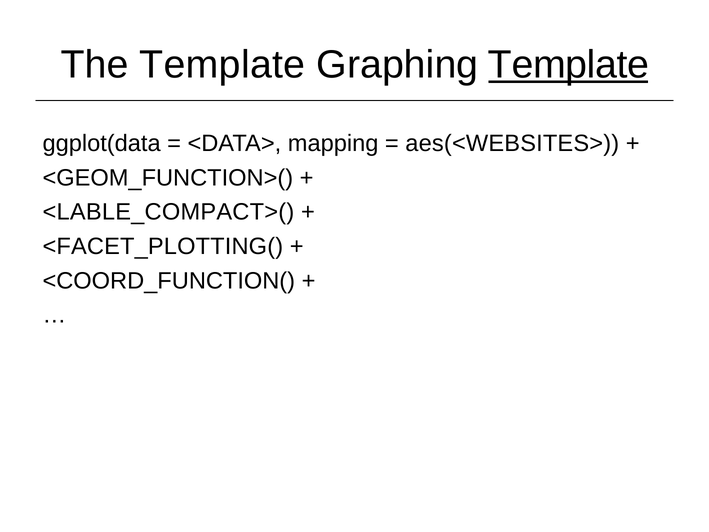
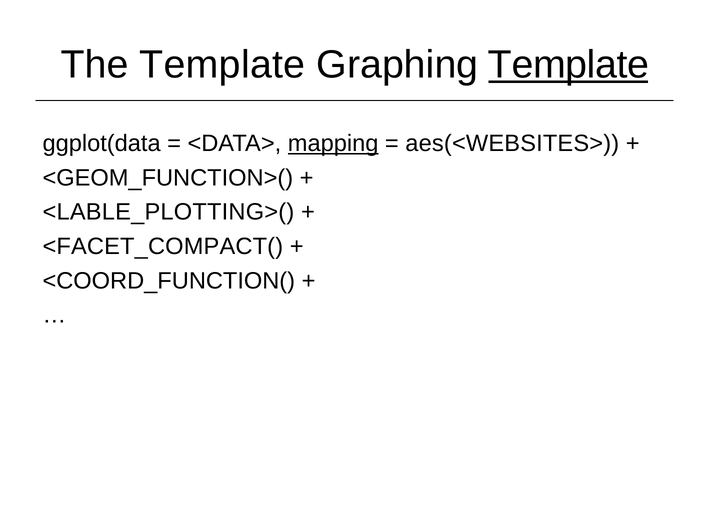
mapping underline: none -> present (333, 143)
<LABLE_COMPACT>(: <LABLE_COMPACT>( -> <LABLE_PLOTTING>( (168, 212)
<FACET_PLOTTING(: <FACET_PLOTTING( -> <FACET_COMPACT( (163, 246)
